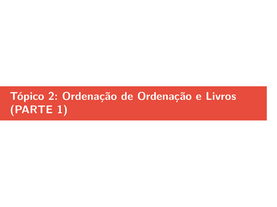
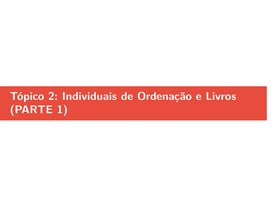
2 Ordenação: Ordenação -> Individuais (89, 97)
